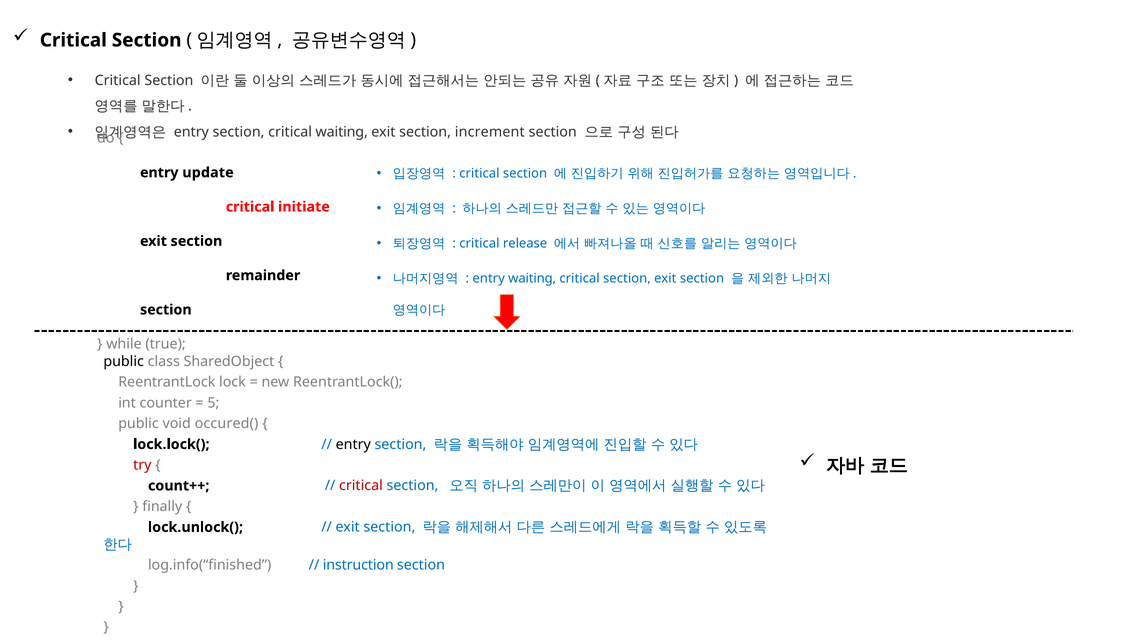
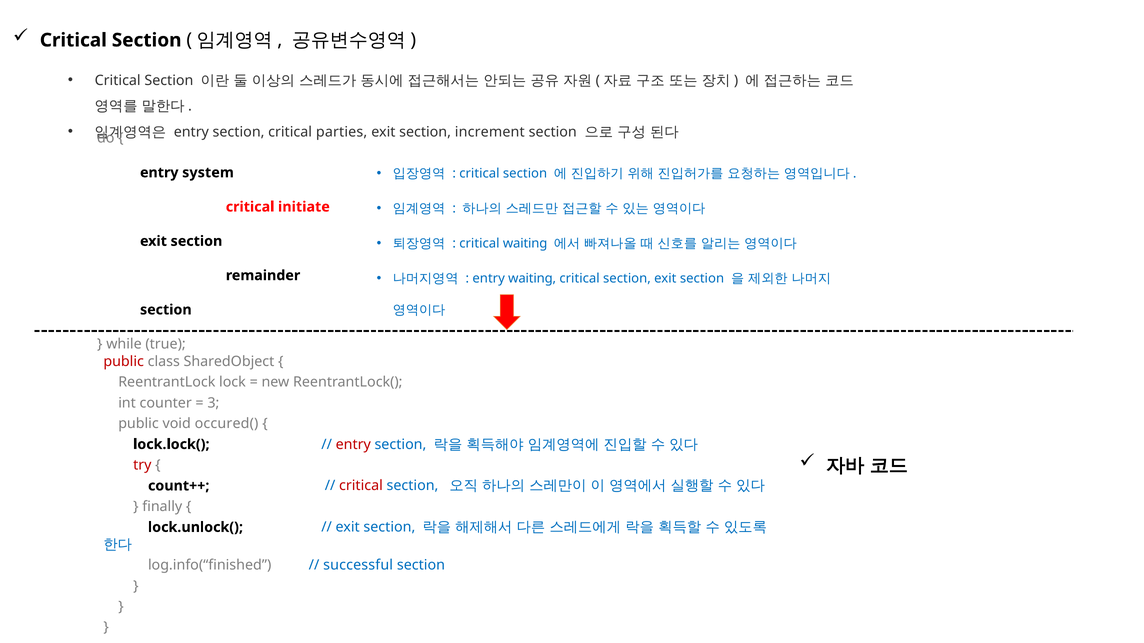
critical waiting: waiting -> parties (342, 132)
update: update -> system (208, 173)
critical release: release -> waiting (525, 244)
public colour: black -> red (124, 362)
5: 5 -> 3 (213, 403)
entry colour: black -> red (353, 445)
instruction: instruction -> successful (358, 566)
